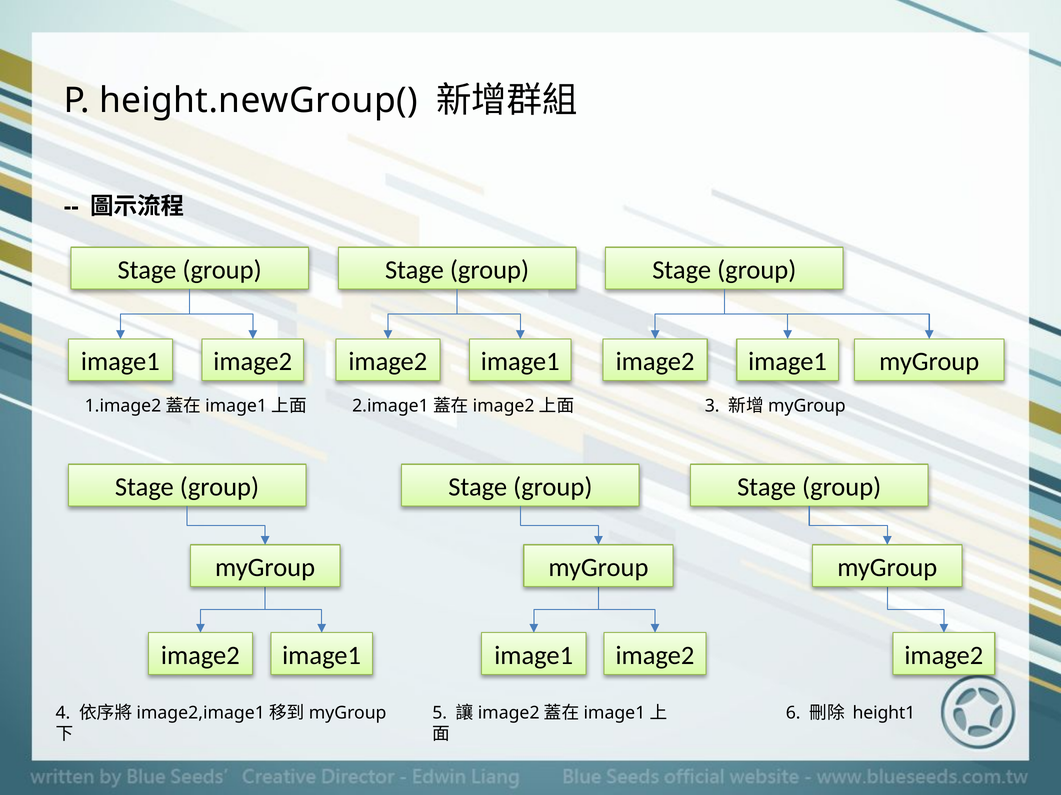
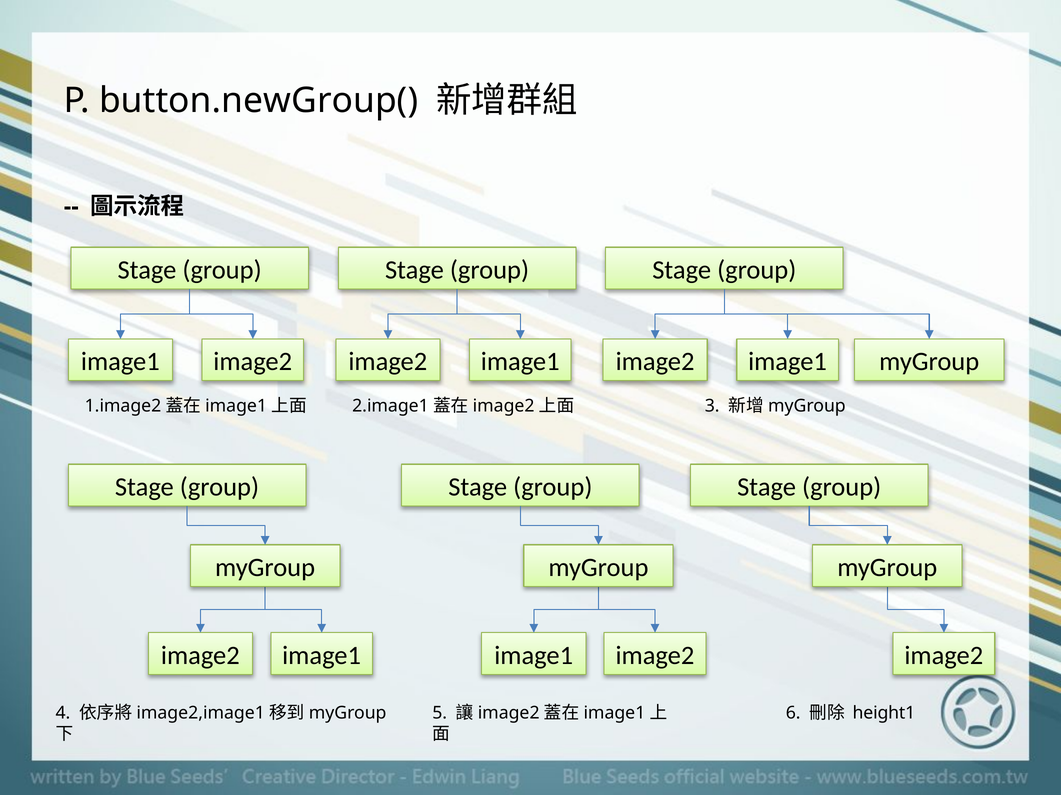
height.newGroup(: height.newGroup( -> button.newGroup( (259, 101)
